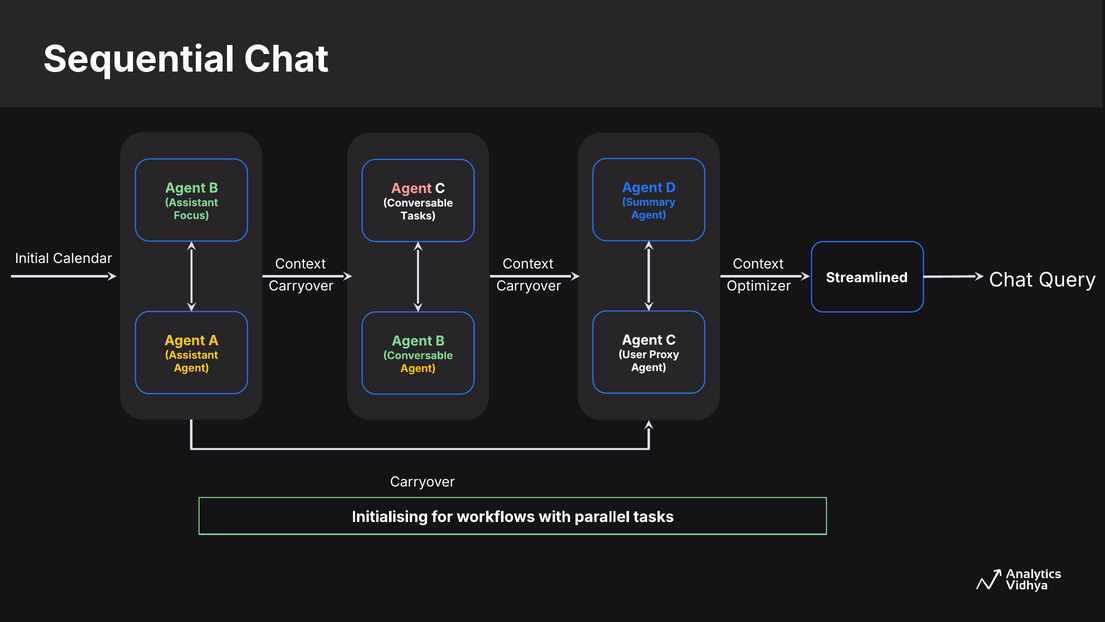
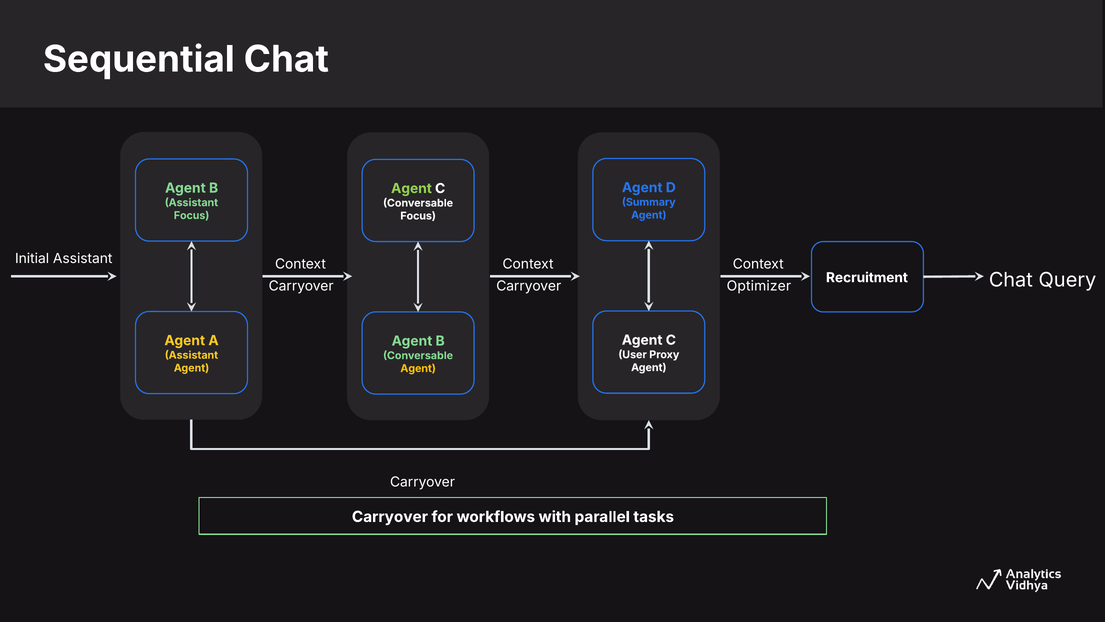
Agent colour: pink -> light green (411, 188)
Tasks: Tasks -> Focus (418, 216)
Initial Calendar: Calendar -> Assistant (83, 259)
Streamlined: Streamlined -> Recruitment (867, 277)
Initialising: Initialising -> Carryover (390, 517)
